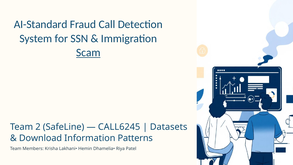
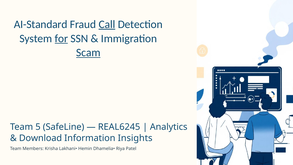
Call underline: none -> present (107, 24)
for underline: none -> present (61, 38)
2: 2 -> 5 (38, 127)
CALL6245: CALL6245 -> REAL6245 (119, 127)
Datasets: Datasets -> Analytics (169, 127)
Patterns: Patterns -> Insights (135, 138)
